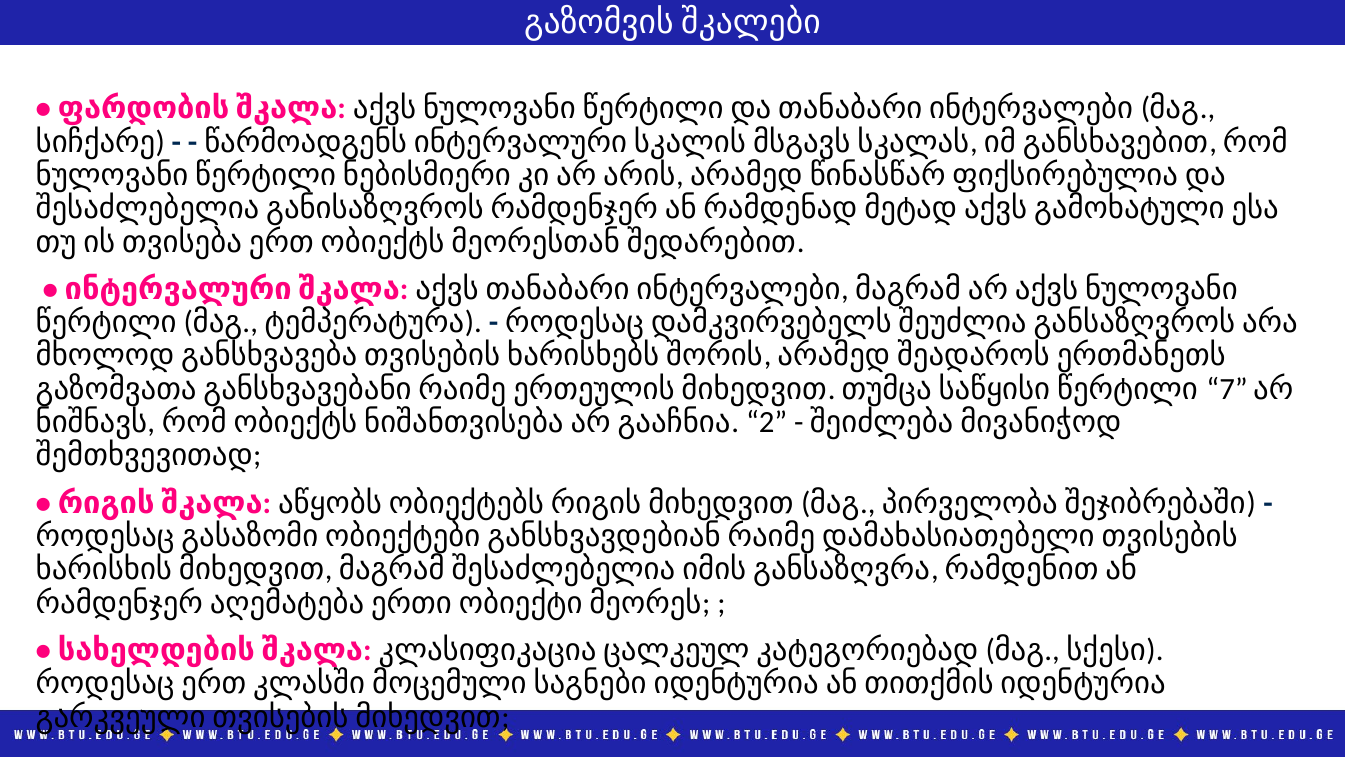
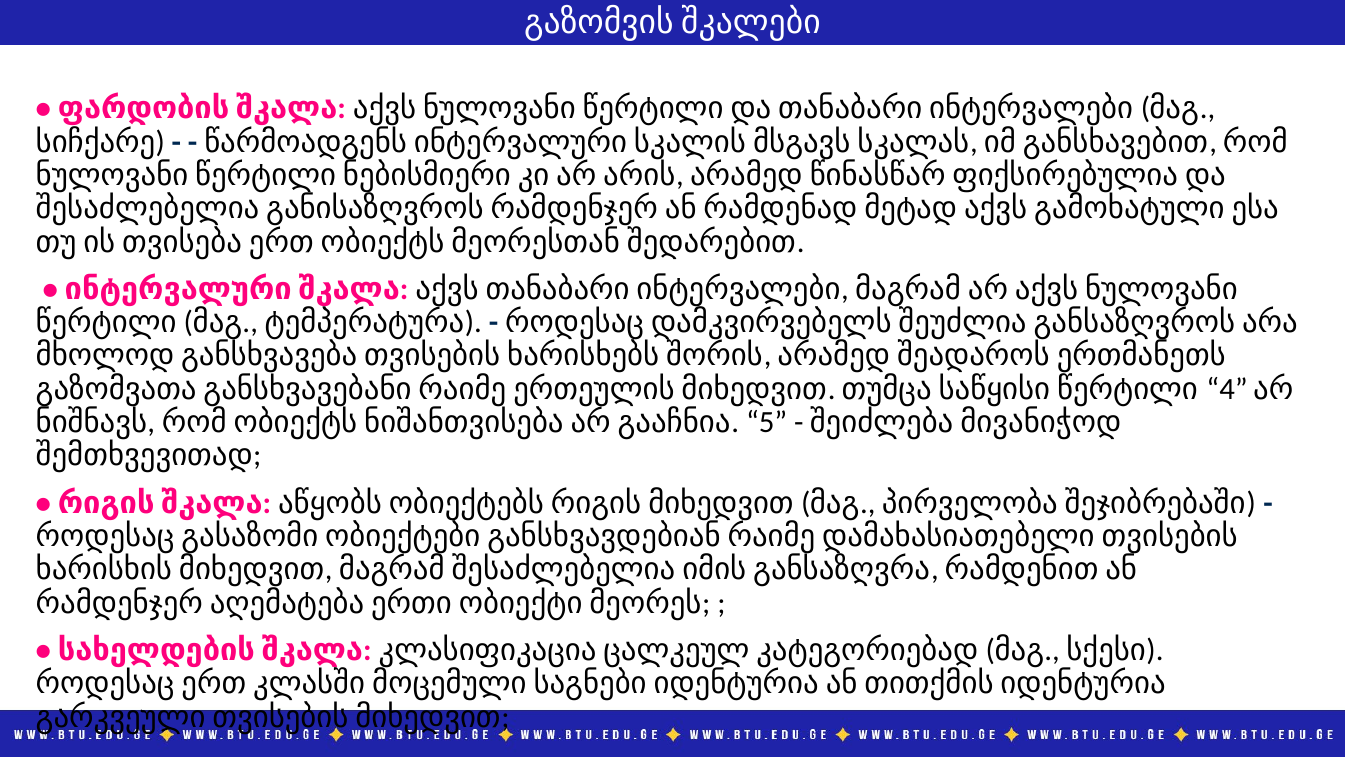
7: 7 -> 4 (1227, 389)
2: 2 -> 5 (767, 422)
